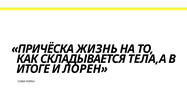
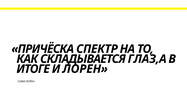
ЖИЗНЬ: ЖИЗНЬ -> СПЕКТР (97, 49)
ТЕЛА,А: ТЕЛА,А -> ГЛАЗ,А (147, 59)
